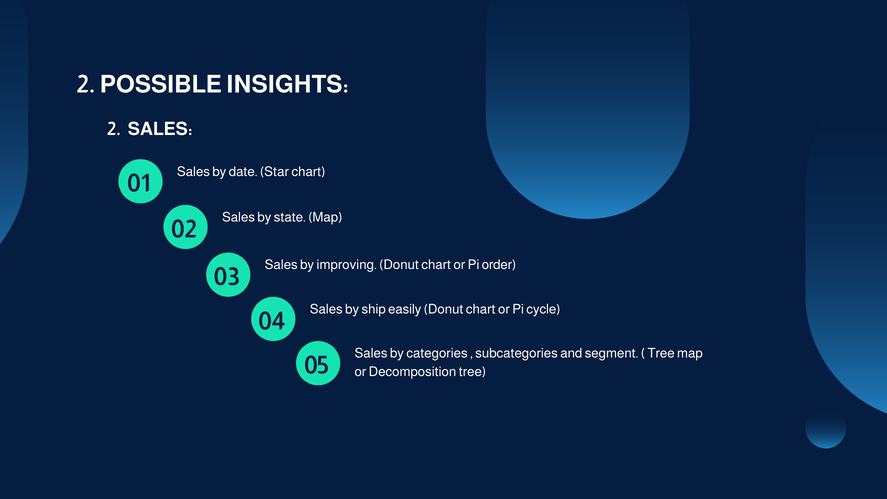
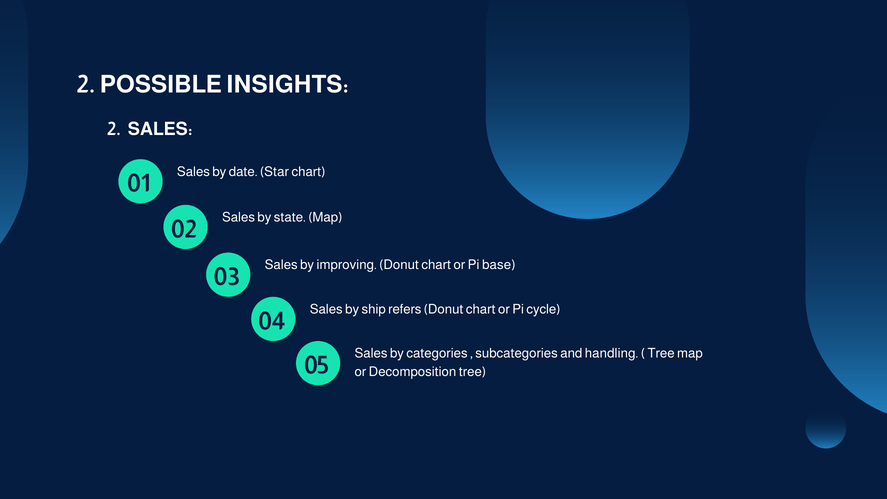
order: order -> base (499, 265)
easily: easily -> refers (405, 309)
segment: segment -> handling (612, 353)
